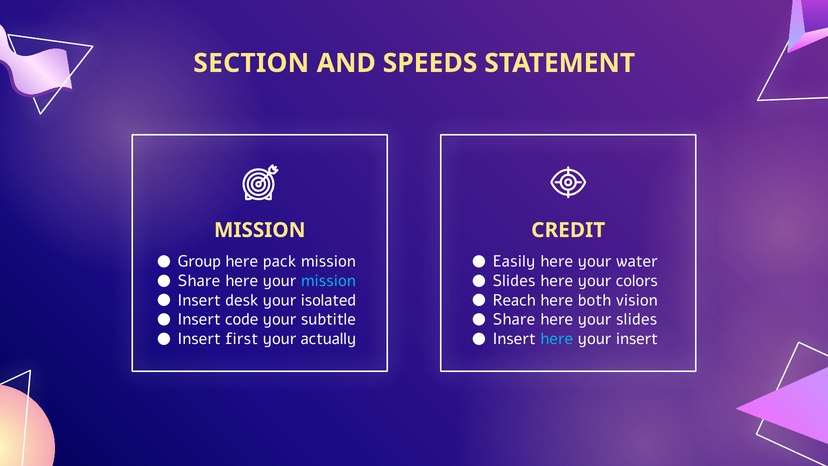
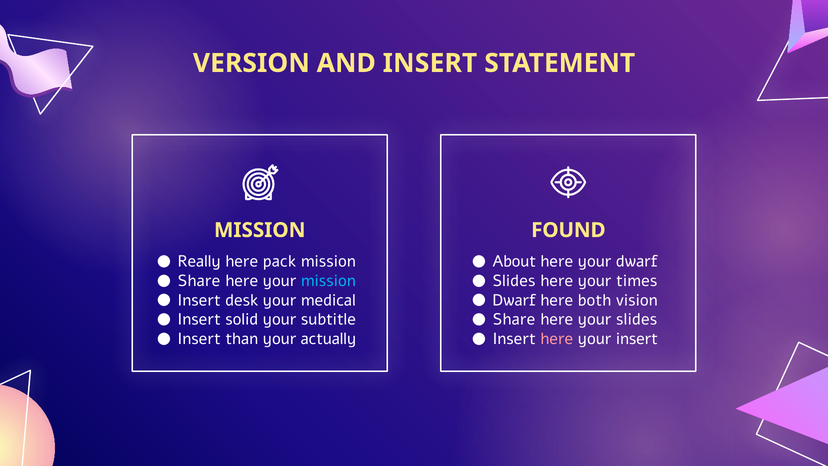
SECTION: SECTION -> VERSION (251, 63)
AND SPEEDS: SPEEDS -> INSERT (430, 63)
CREDIT: CREDIT -> FOUND (568, 230)
Group: Group -> Really (199, 261)
Easily: Easily -> About (514, 261)
your water: water -> dwarf (637, 261)
colors: colors -> times (637, 281)
isolated: isolated -> medical (328, 300)
Reach: Reach -> Dwarf (514, 300)
code: code -> solid (242, 319)
first: first -> than (242, 339)
here colour: light blue -> pink (557, 339)
